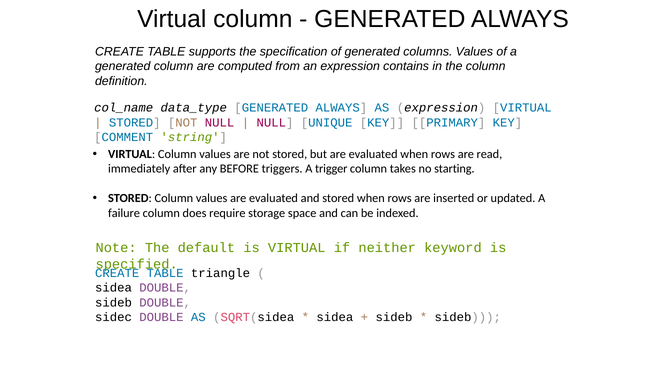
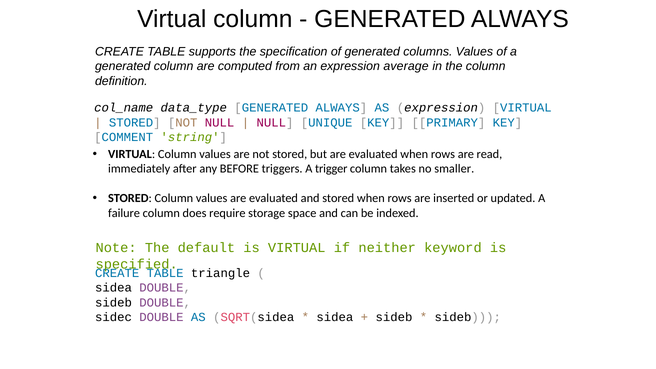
contains: contains -> average (406, 66)
starting: starting -> smaller (454, 169)
